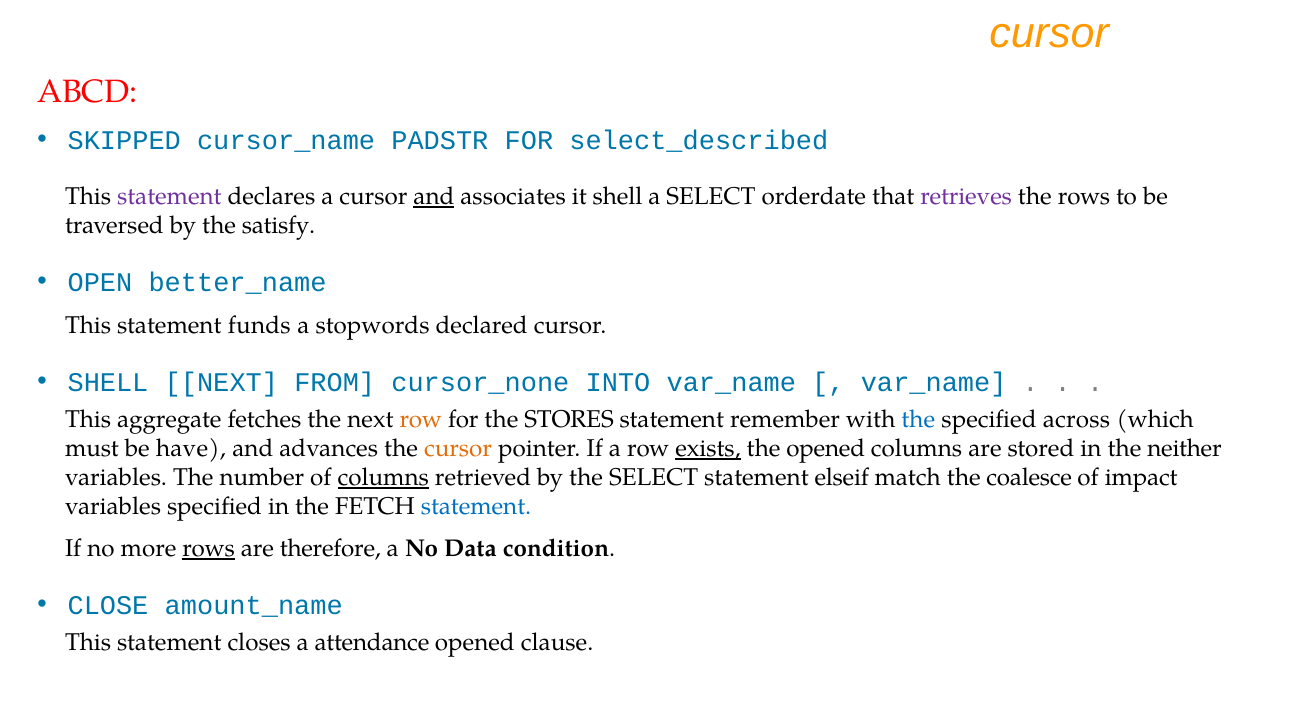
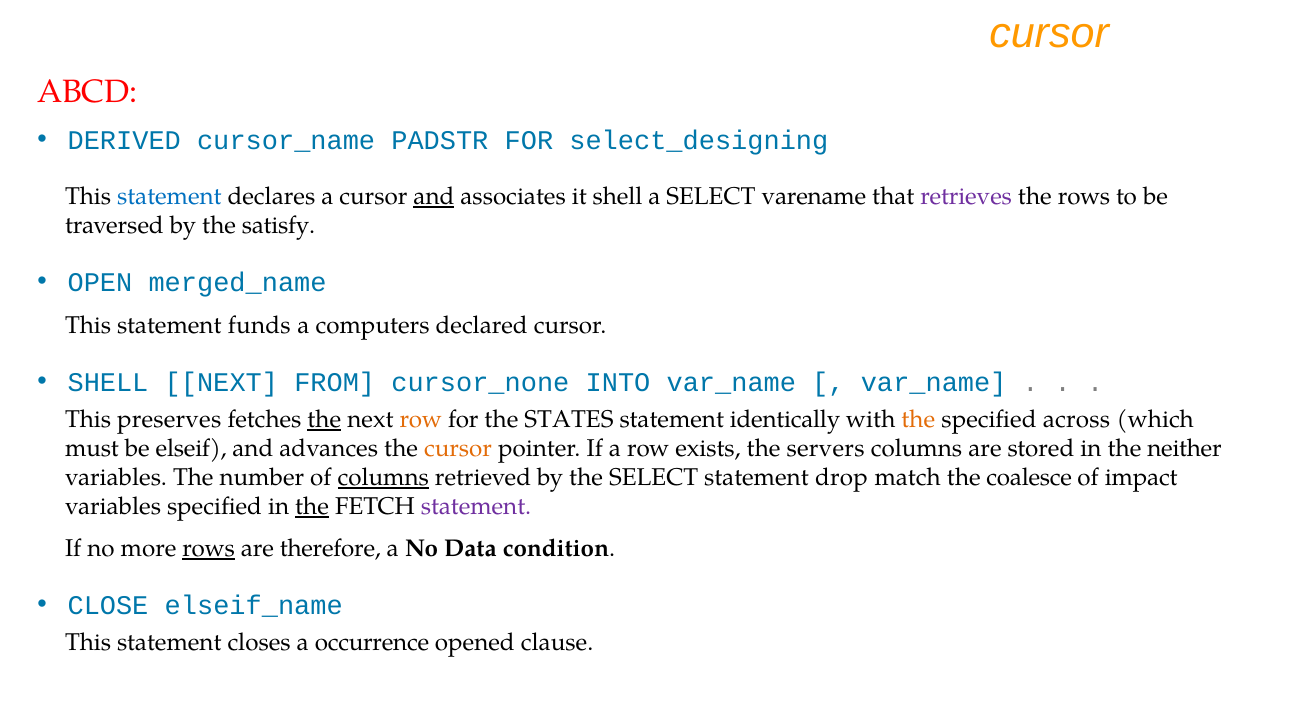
SKIPPED: SKIPPED -> DERIVED (124, 140)
select_described: select_described -> select_designing (699, 140)
statement colour: purple -> blue (169, 196)
orderdate: orderdate -> varename (814, 196)
better_name: better_name -> merged_name (238, 282)
stopwords: stopwords -> computers (373, 326)
aggregate: aggregate -> preserves (169, 419)
the underline: none -> present (324, 419)
STORES: STORES -> STATES (569, 419)
remember: remember -> identically (785, 419)
the colour: blue -> orange (918, 419)
have: have -> elseif (191, 448)
exists underline: present -> none (708, 448)
the opened: opened -> servers (826, 448)
elseif: elseif -> drop (841, 477)
the underline: none -> present (312, 506)
statement colour: blue -> purple (476, 506)
amount_name: amount_name -> elseif_name (254, 605)
attendance: attendance -> occurrence (372, 642)
